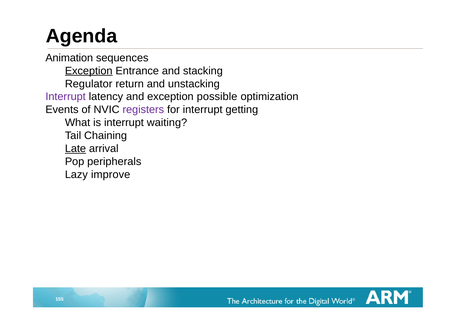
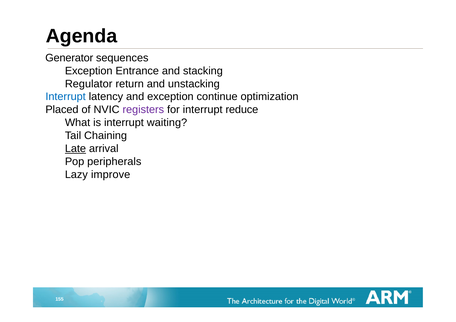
Animation: Animation -> Generator (69, 58)
Exception underline: present -> none (89, 71)
Interrupt colour: purple -> blue (66, 97)
possible: possible -> continue (217, 97)
Events: Events -> Placed (62, 110)
getting: getting -> reduce (242, 110)
